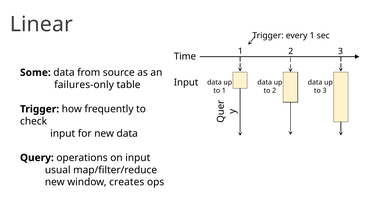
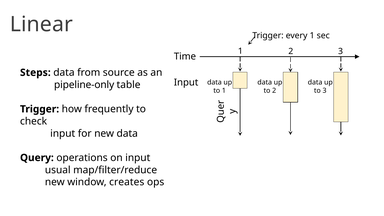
Some: Some -> Steps (35, 73)
failures-only: failures-only -> pipeline-only (84, 85)
